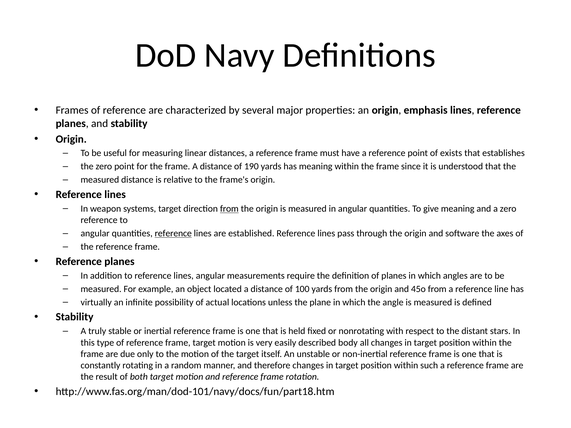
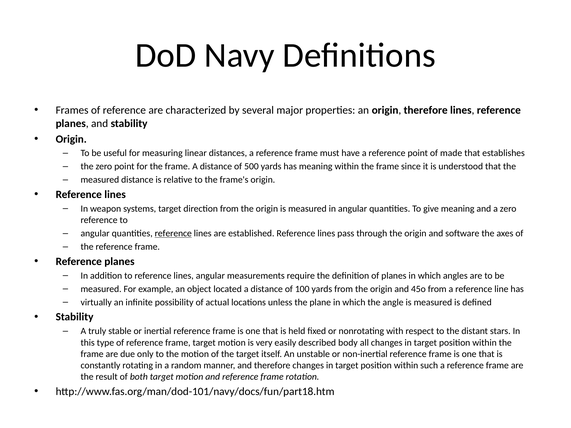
origin emphasis: emphasis -> therefore (426, 110)
exists: exists -> made (451, 153)
190: 190 -> 500 (251, 167)
from underline: present -> none (229, 209)
